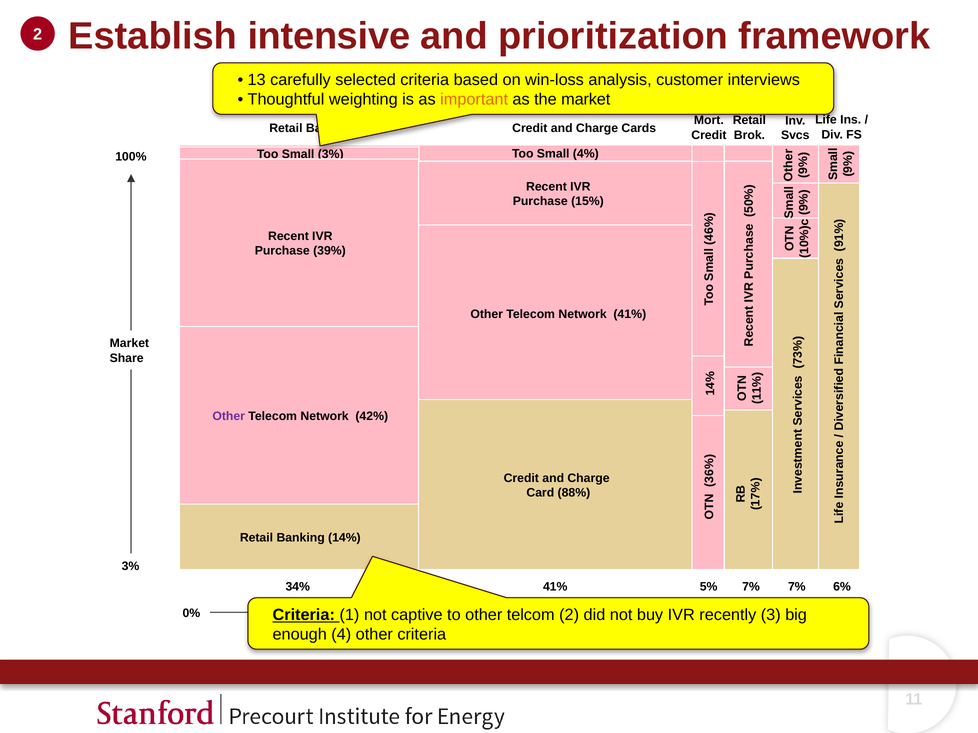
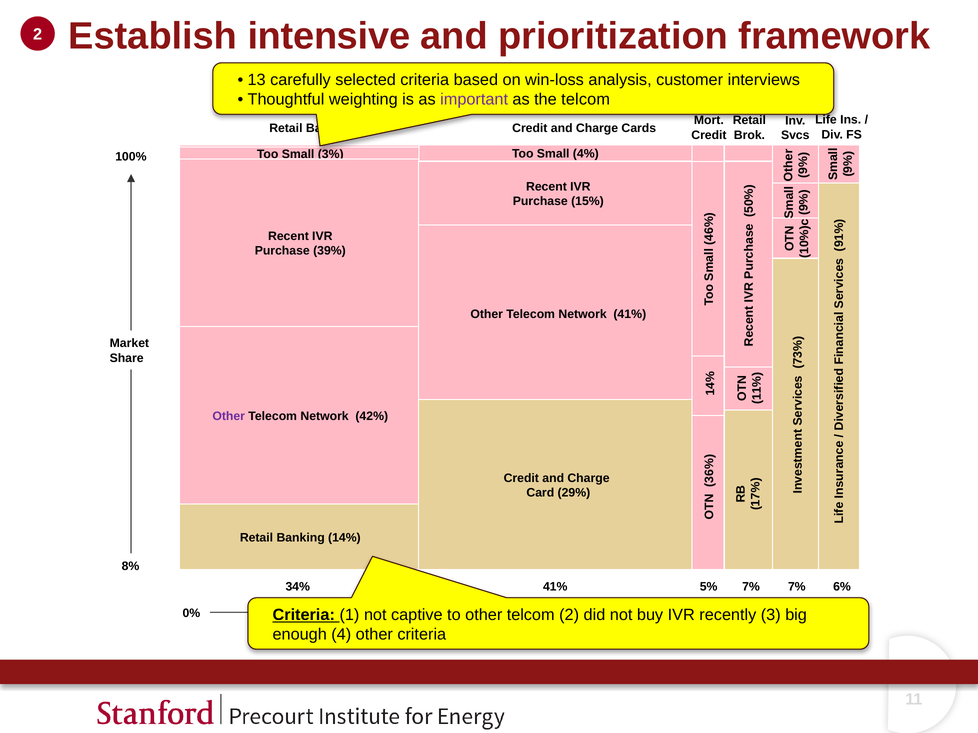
important colour: orange -> purple (474, 100)
the market: market -> telcom (586, 100)
88%: 88% -> 29% (574, 493)
3%: 3% -> 8% (131, 567)
